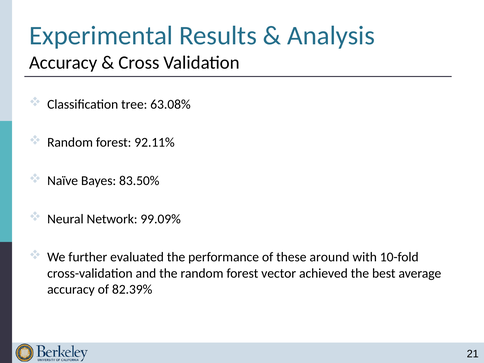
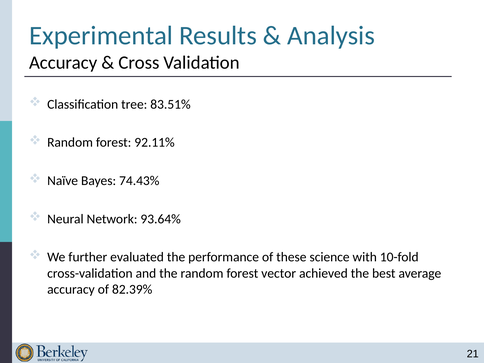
63.08%: 63.08% -> 83.51% (170, 104)
83.50%: 83.50% -> 74.43% (139, 181)
99.09%: 99.09% -> 93.64% (161, 219)
around: around -> science (330, 257)
